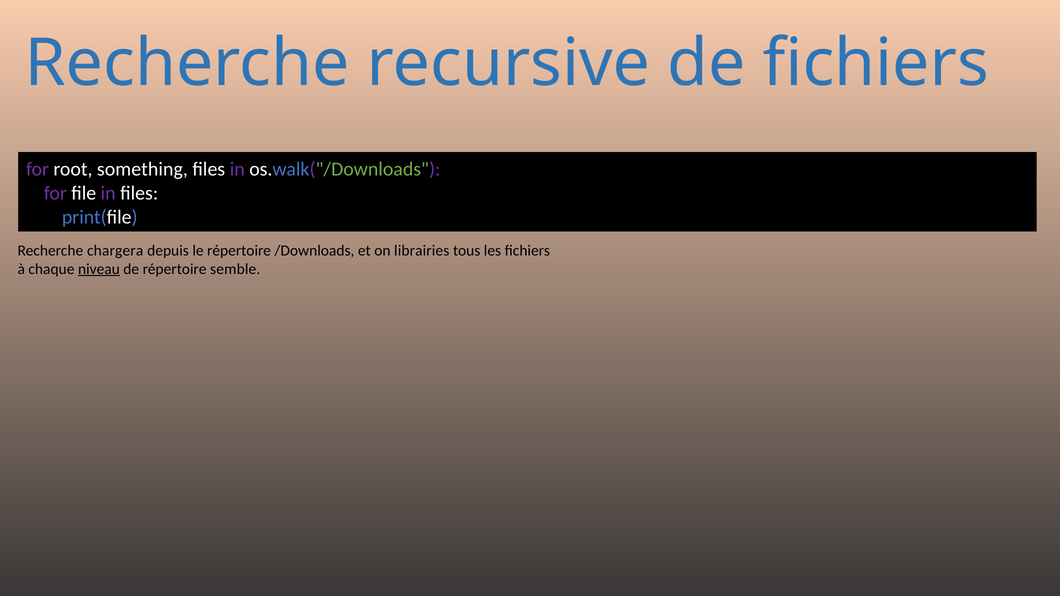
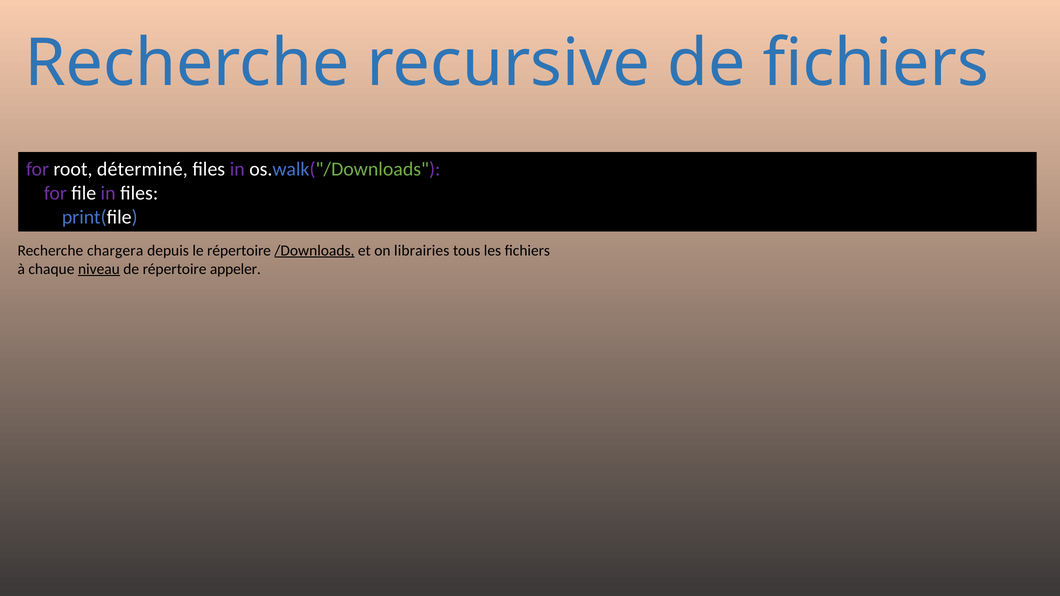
something: something -> déterminé (142, 169)
/Downloads underline: none -> present (314, 251)
semble: semble -> appeler (235, 269)
